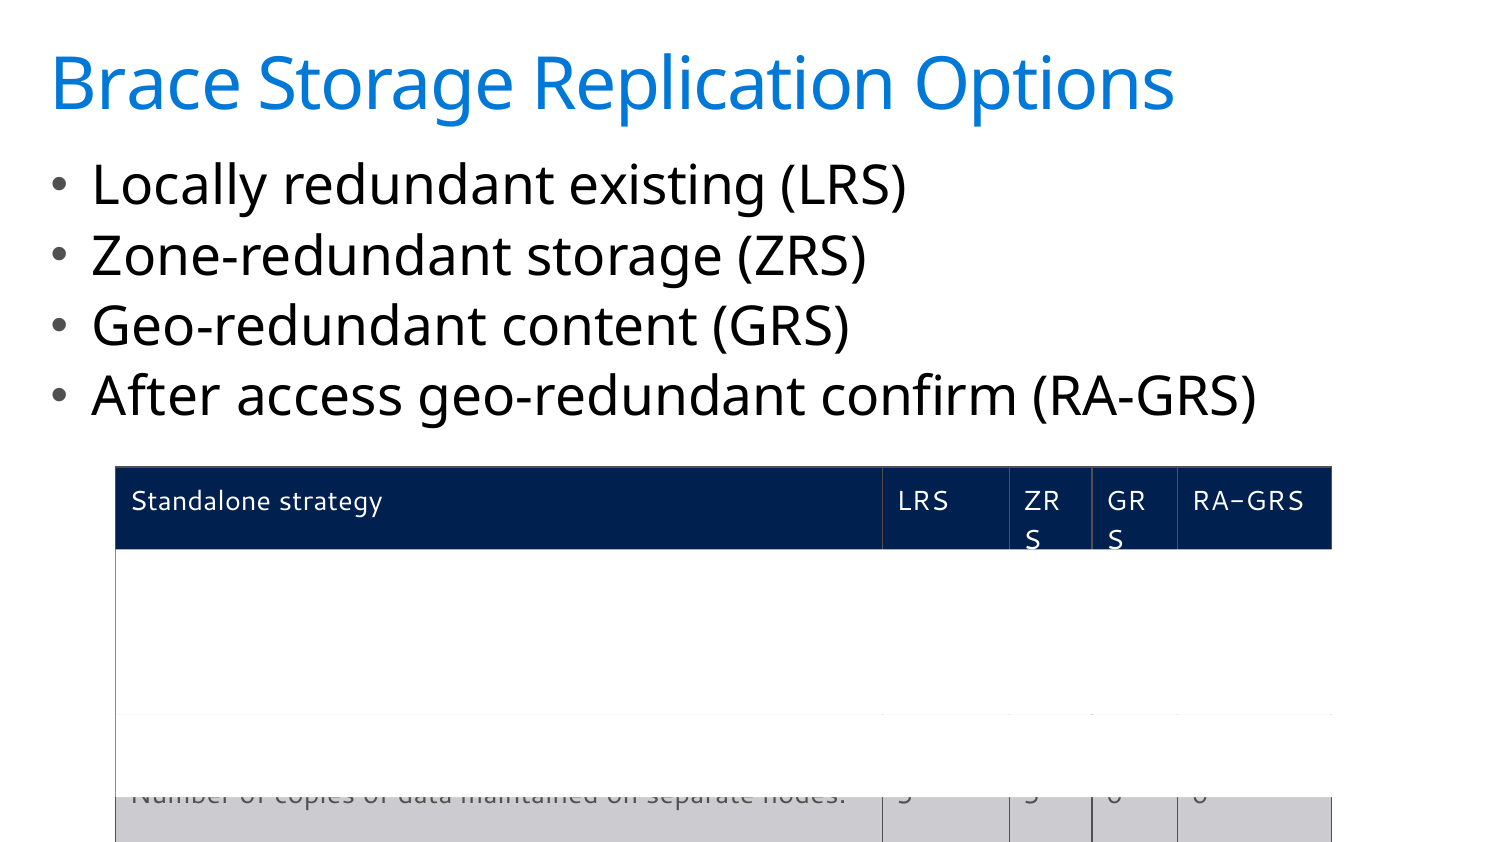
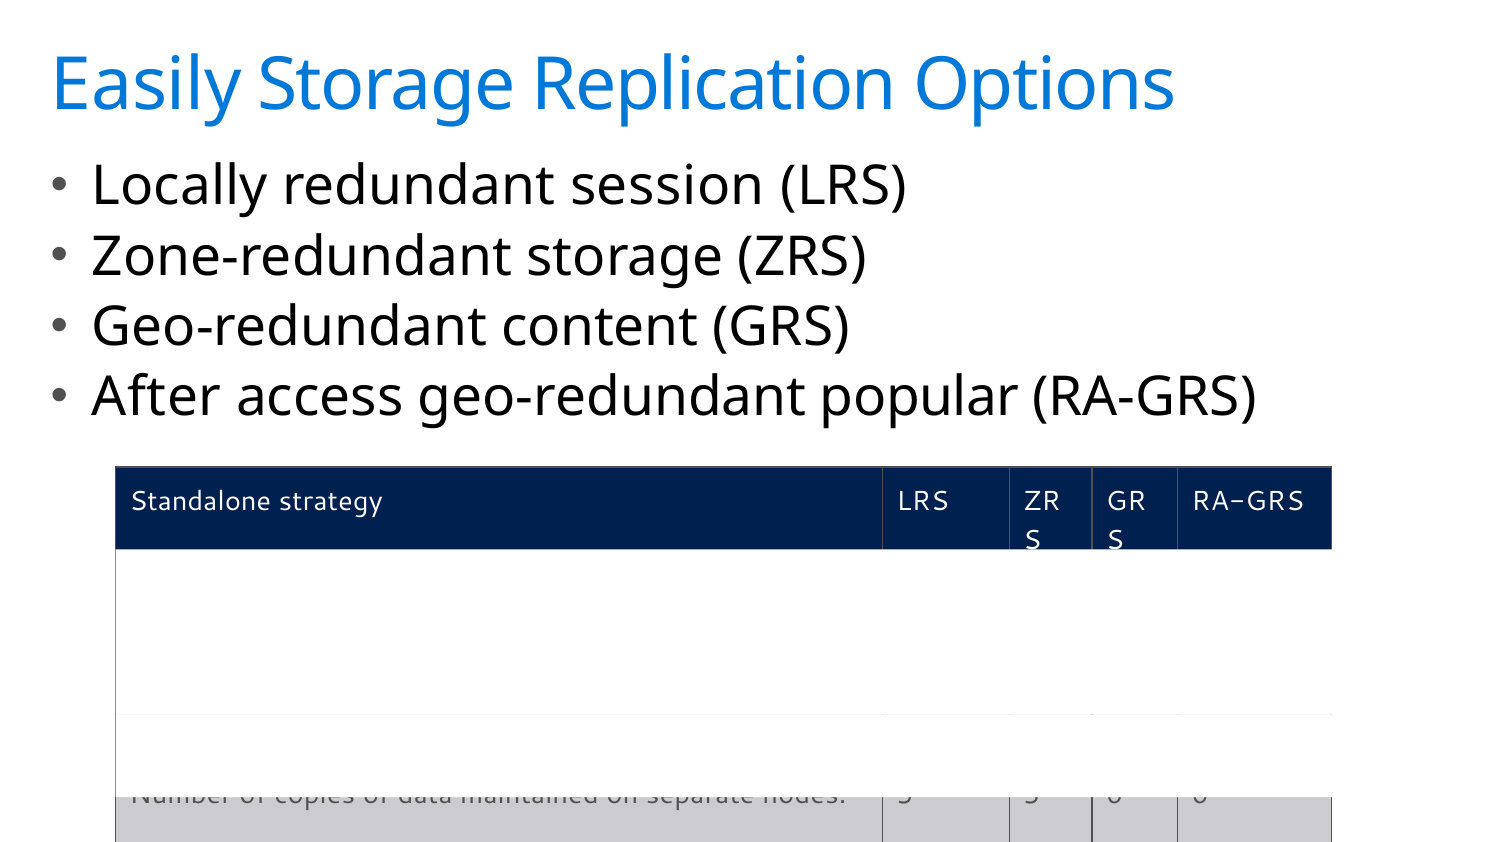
Brace: Brace -> Easily (146, 86)
existing: existing -> session (668, 186)
confirm: confirm -> popular (920, 398)
